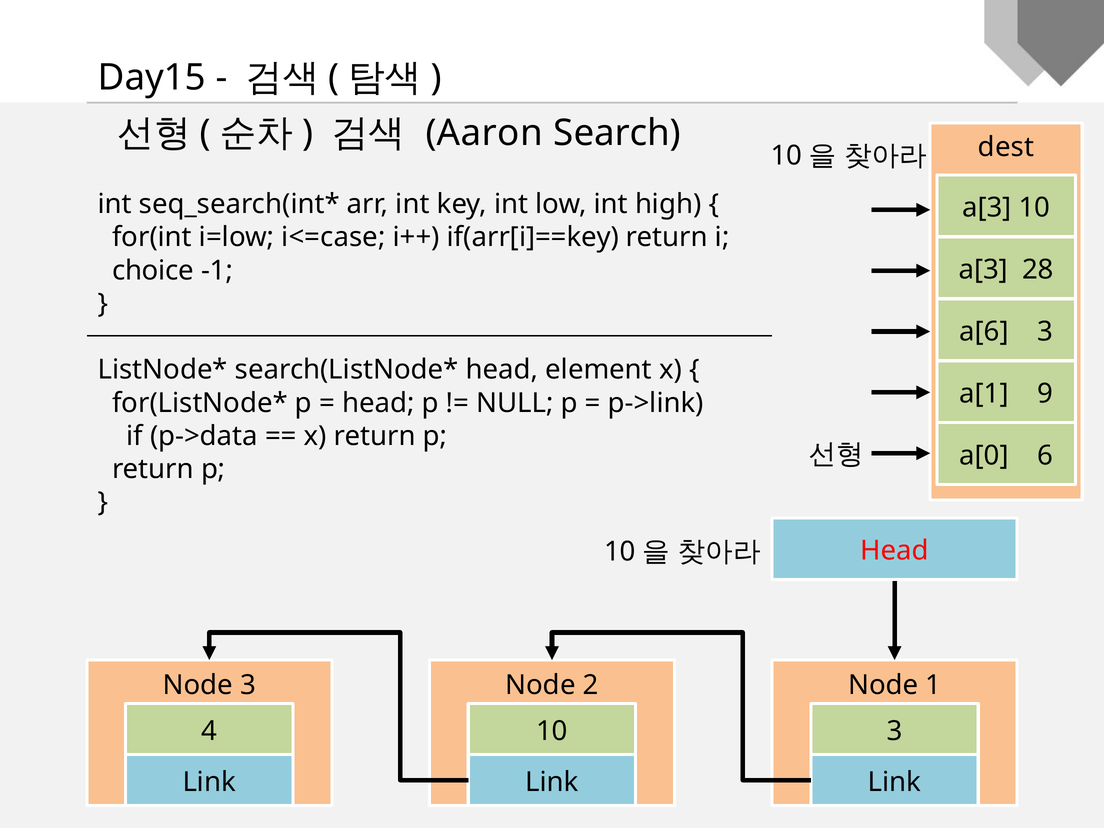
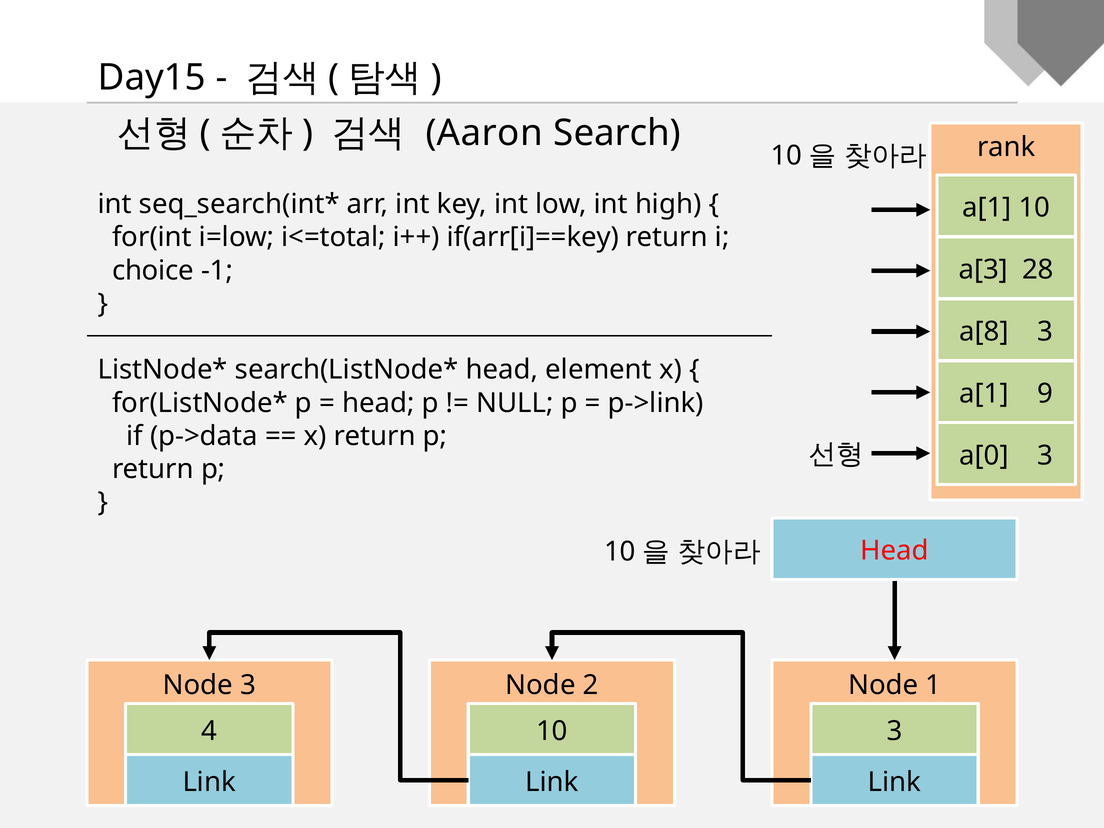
dest: dest -> rank (1006, 147)
a[3: a[3 -> a[1 (987, 208)
i<=case: i<=case -> i<=total (334, 237)
a[6: a[6 -> a[8 (984, 332)
a[0 6: 6 -> 3 (1045, 455)
